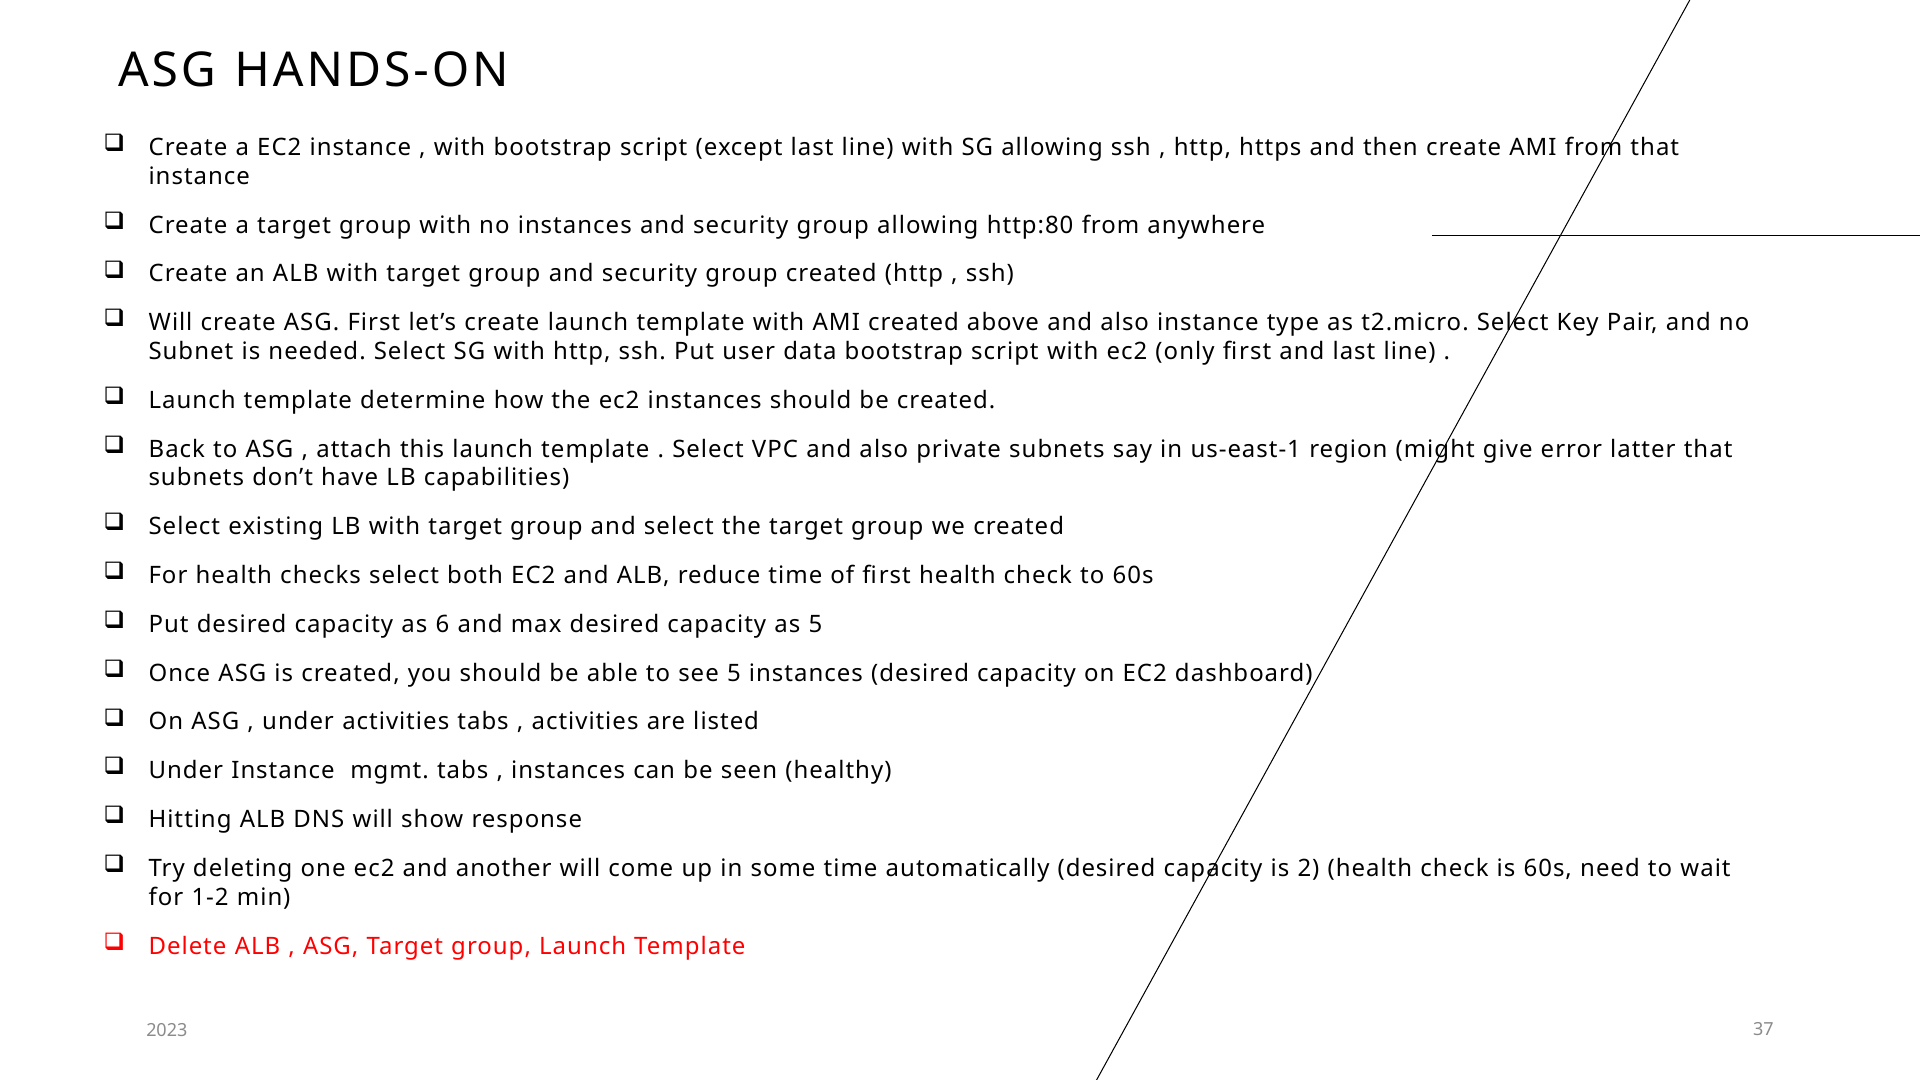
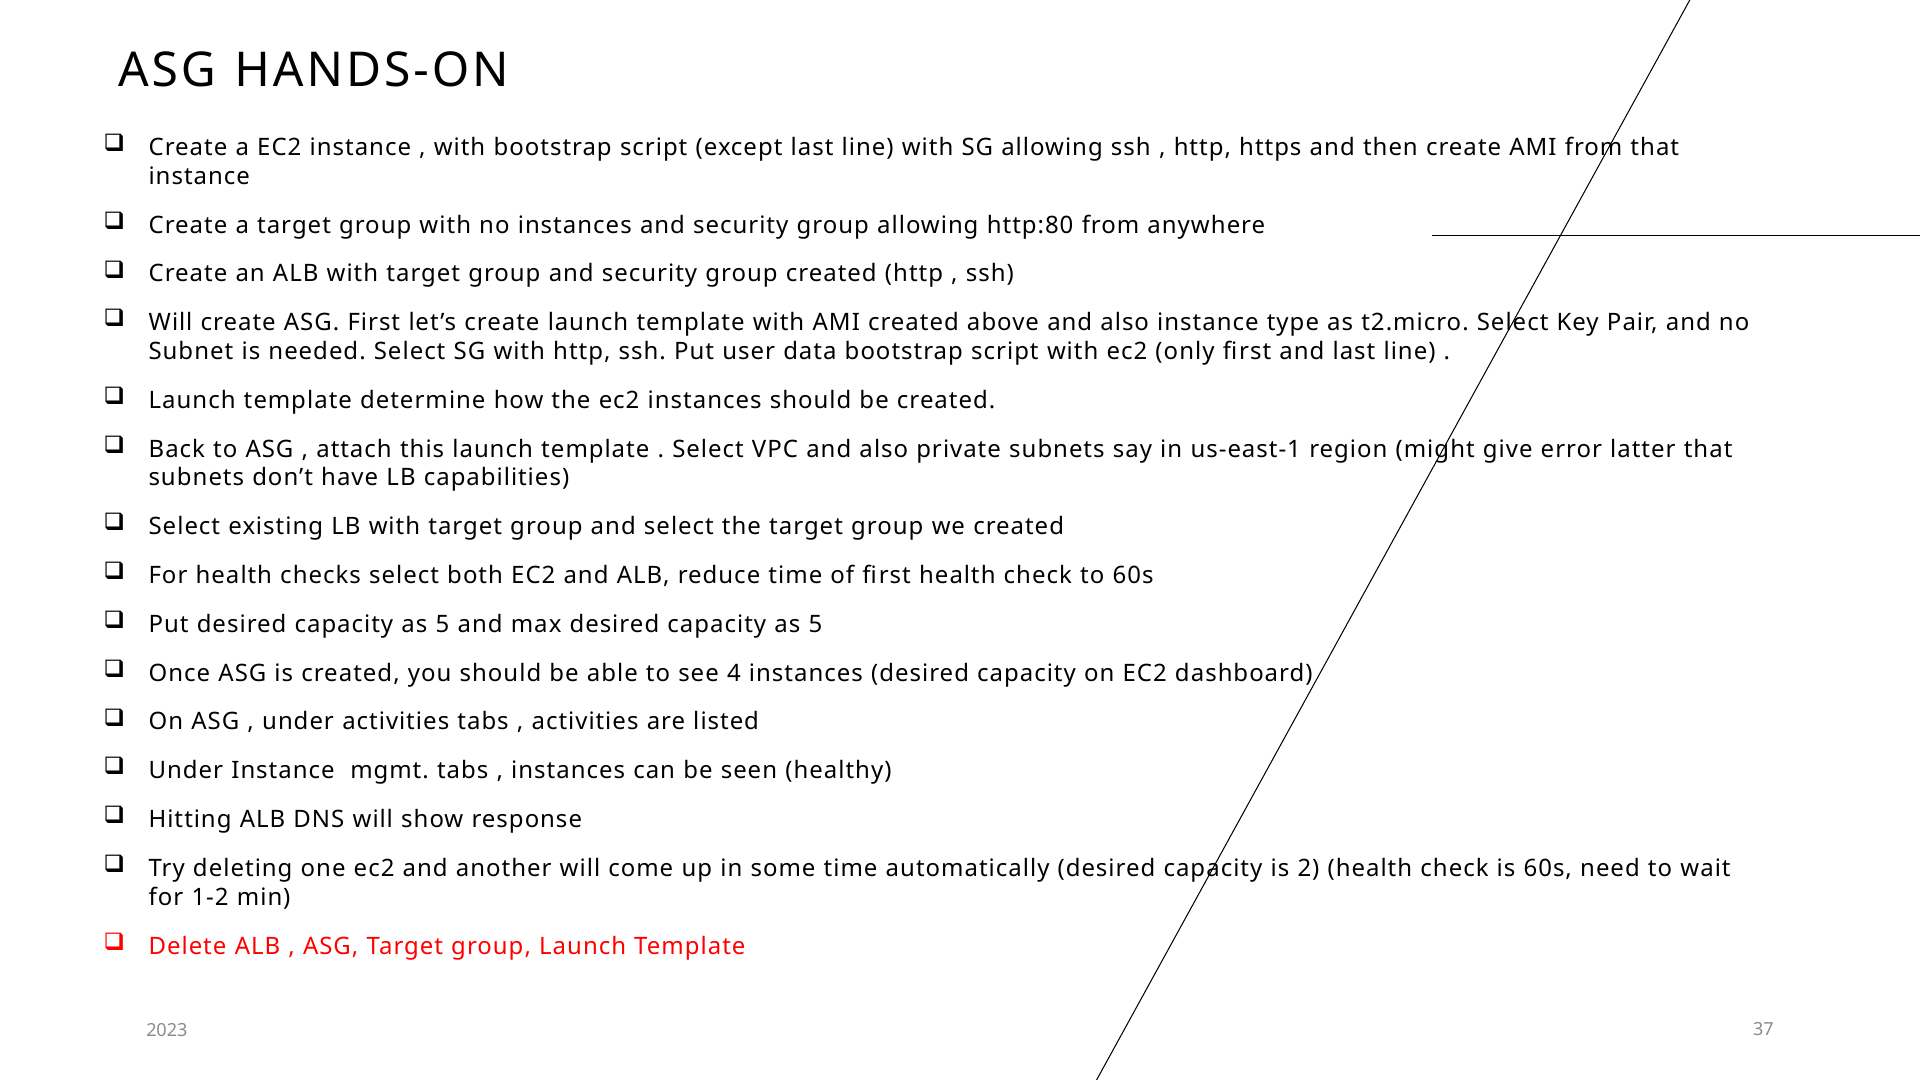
6: 6 -> 5 (442, 624)
see 5: 5 -> 4 (734, 673)
